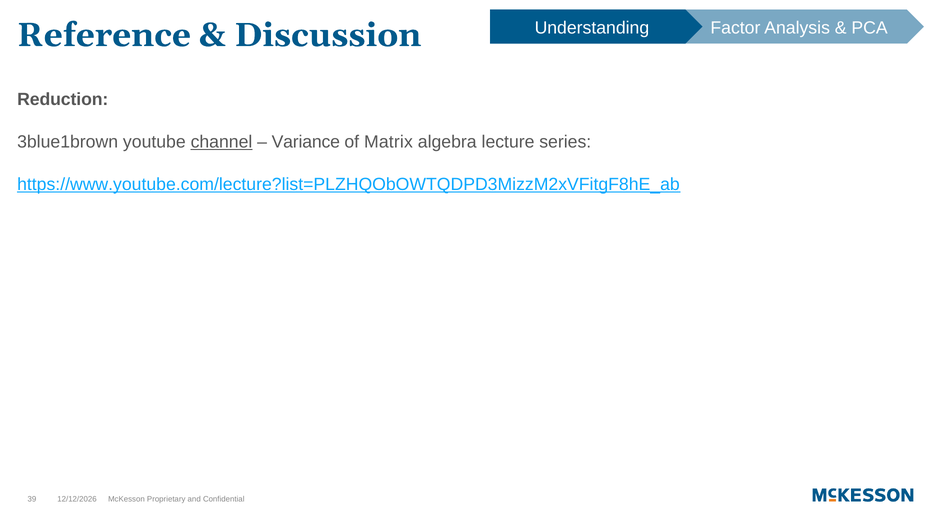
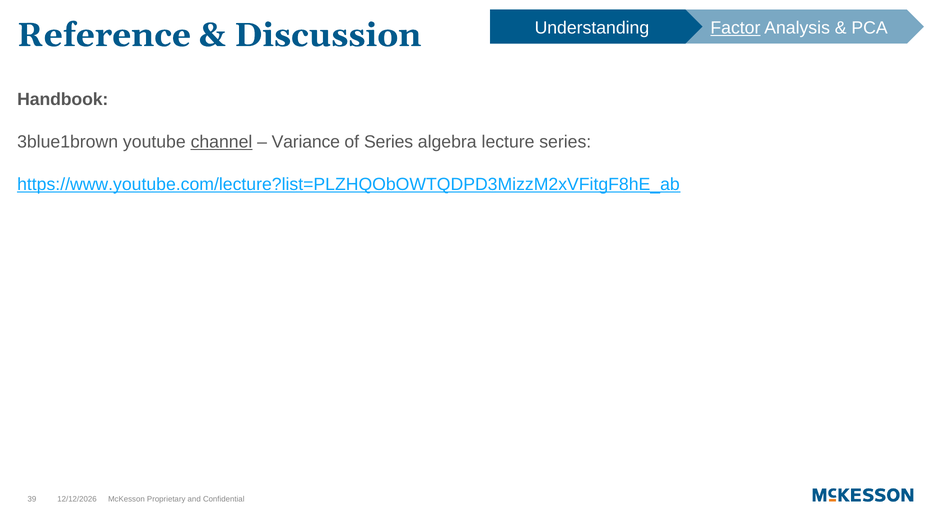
Factor underline: none -> present (735, 28)
Reduction: Reduction -> Handbook (63, 100)
of Matrix: Matrix -> Series (389, 142)
